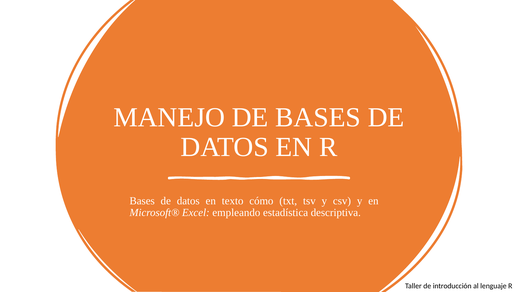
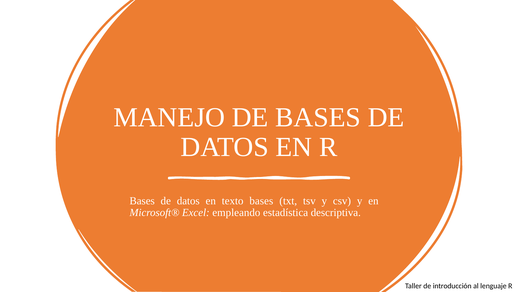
texto cómo: cómo -> bases (261, 200)
